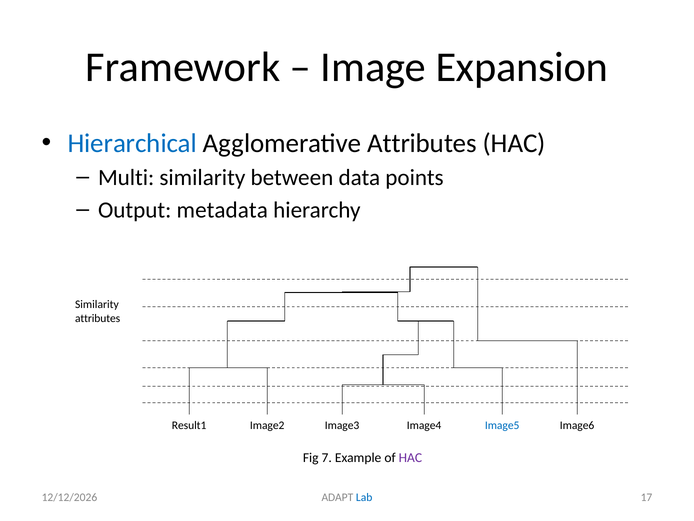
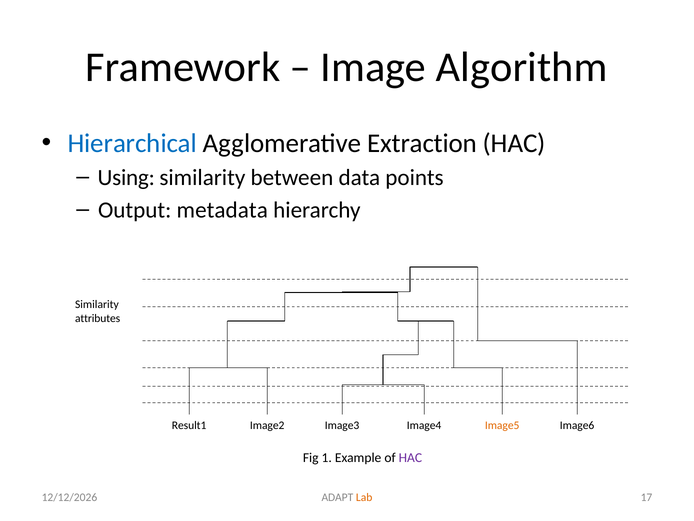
Expansion: Expansion -> Algorithm (522, 67)
Agglomerative Attributes: Attributes -> Extraction (422, 143)
Multi: Multi -> Using (126, 177)
Image5 colour: blue -> orange (502, 425)
7: 7 -> 1 (327, 457)
Lab colour: blue -> orange (364, 497)
